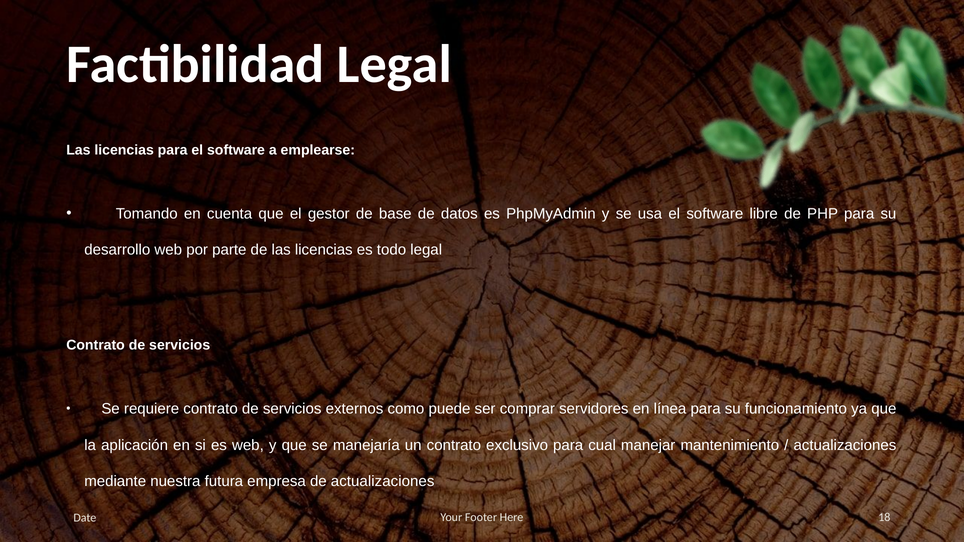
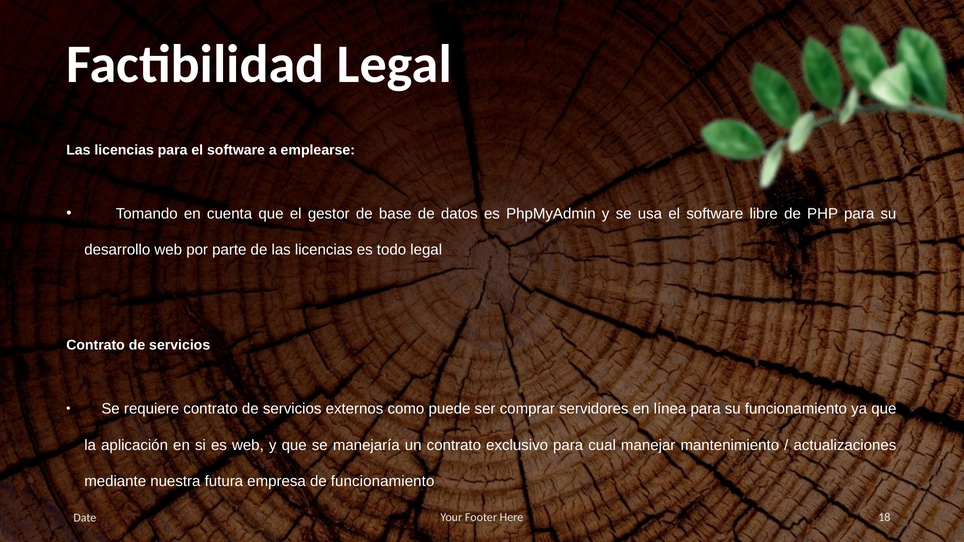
de actualizaciones: actualizaciones -> funcionamiento (383, 481)
